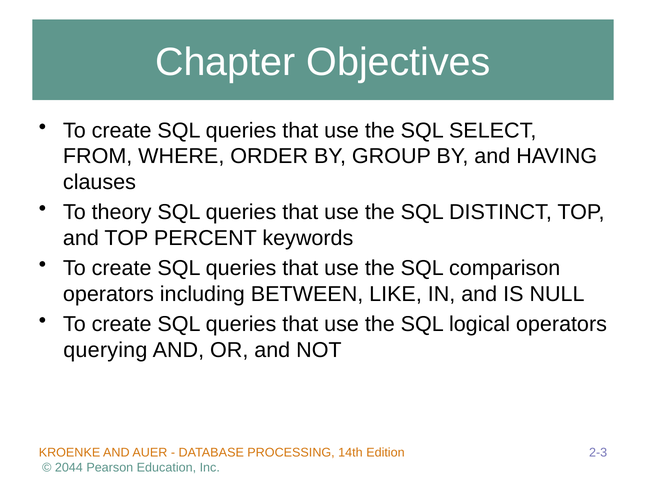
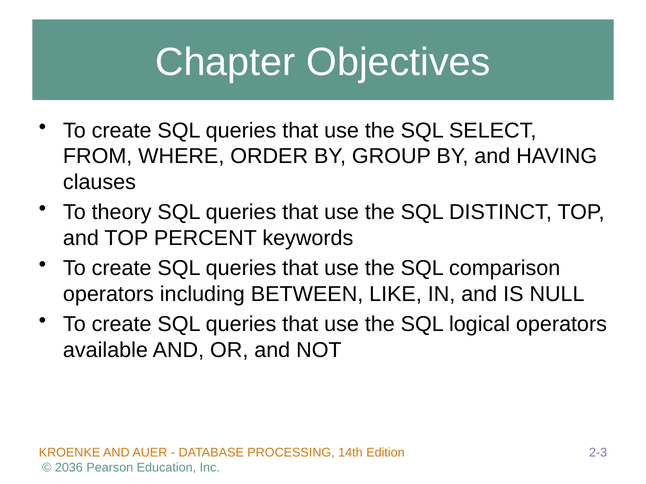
querying: querying -> available (105, 350)
2044: 2044 -> 2036 (69, 468)
